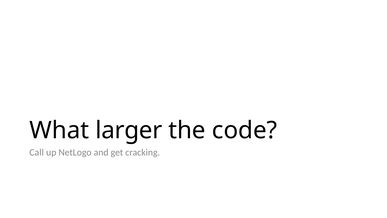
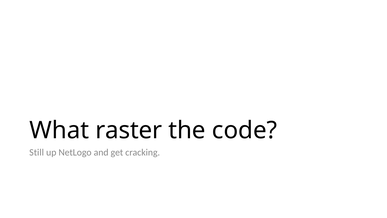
larger: larger -> raster (129, 130)
Call: Call -> Still (37, 152)
